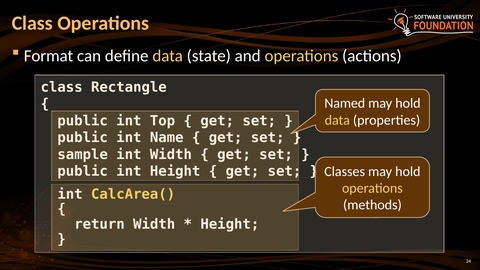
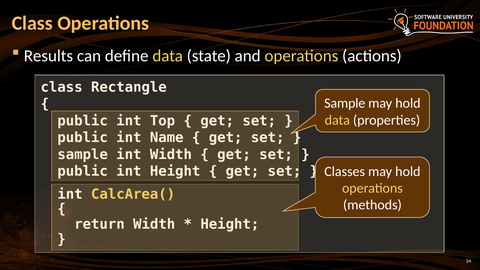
Format: Format -> Results (48, 56)
Named: Named -> Sample (345, 103)
